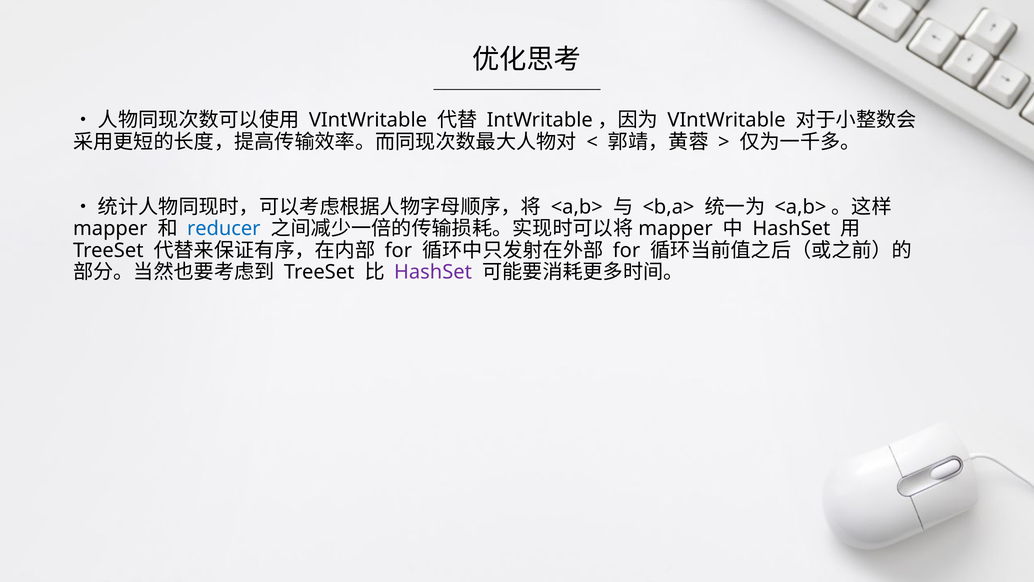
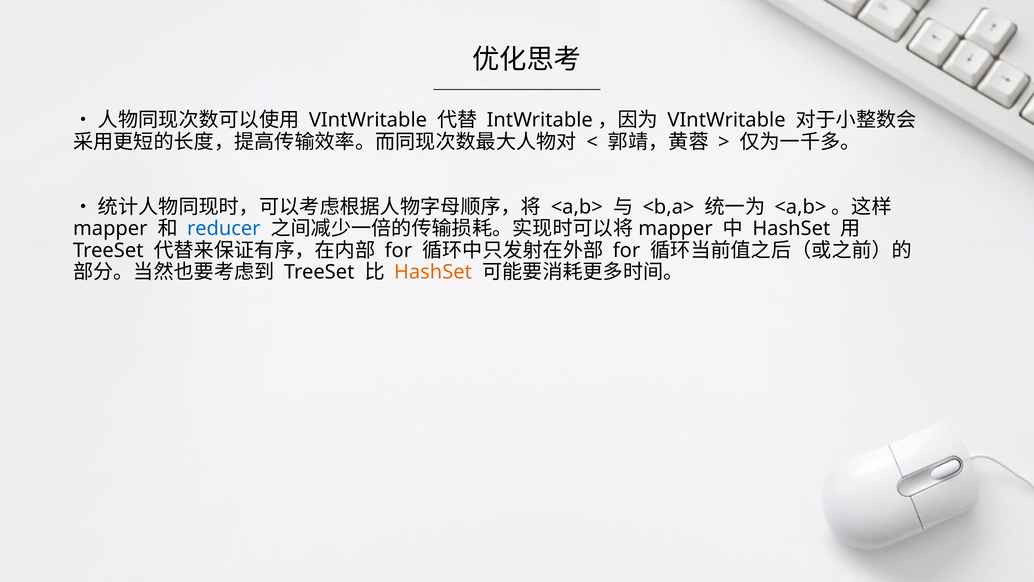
HashSet colour: purple -> orange (433, 272)
